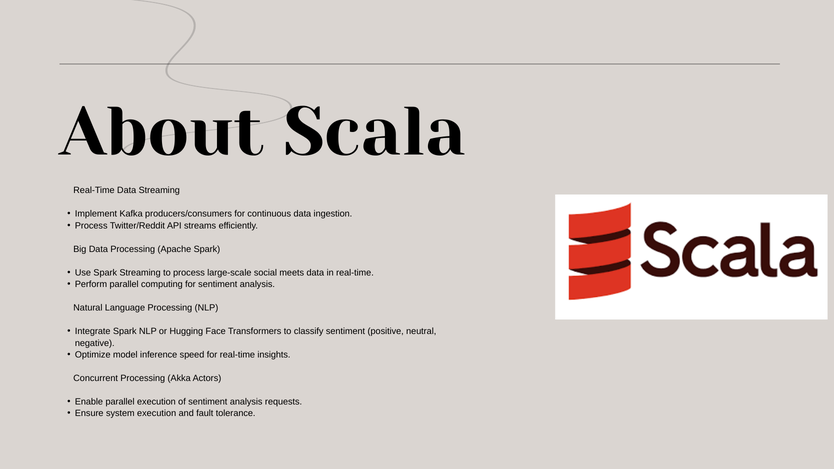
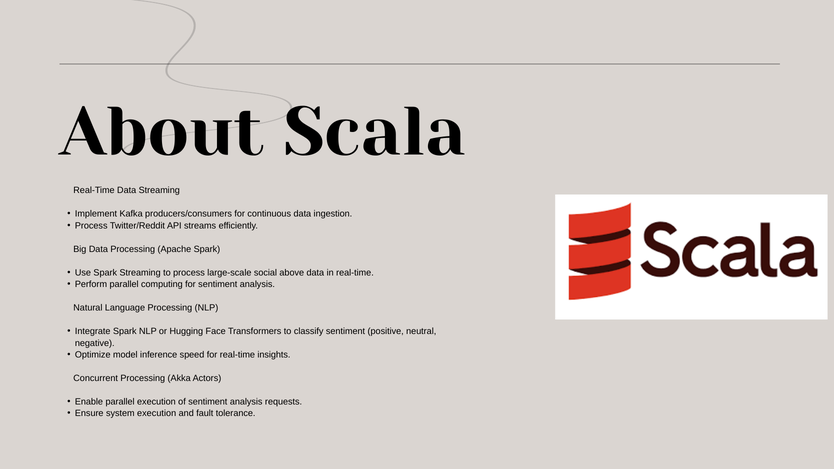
meets: meets -> above (292, 273)
